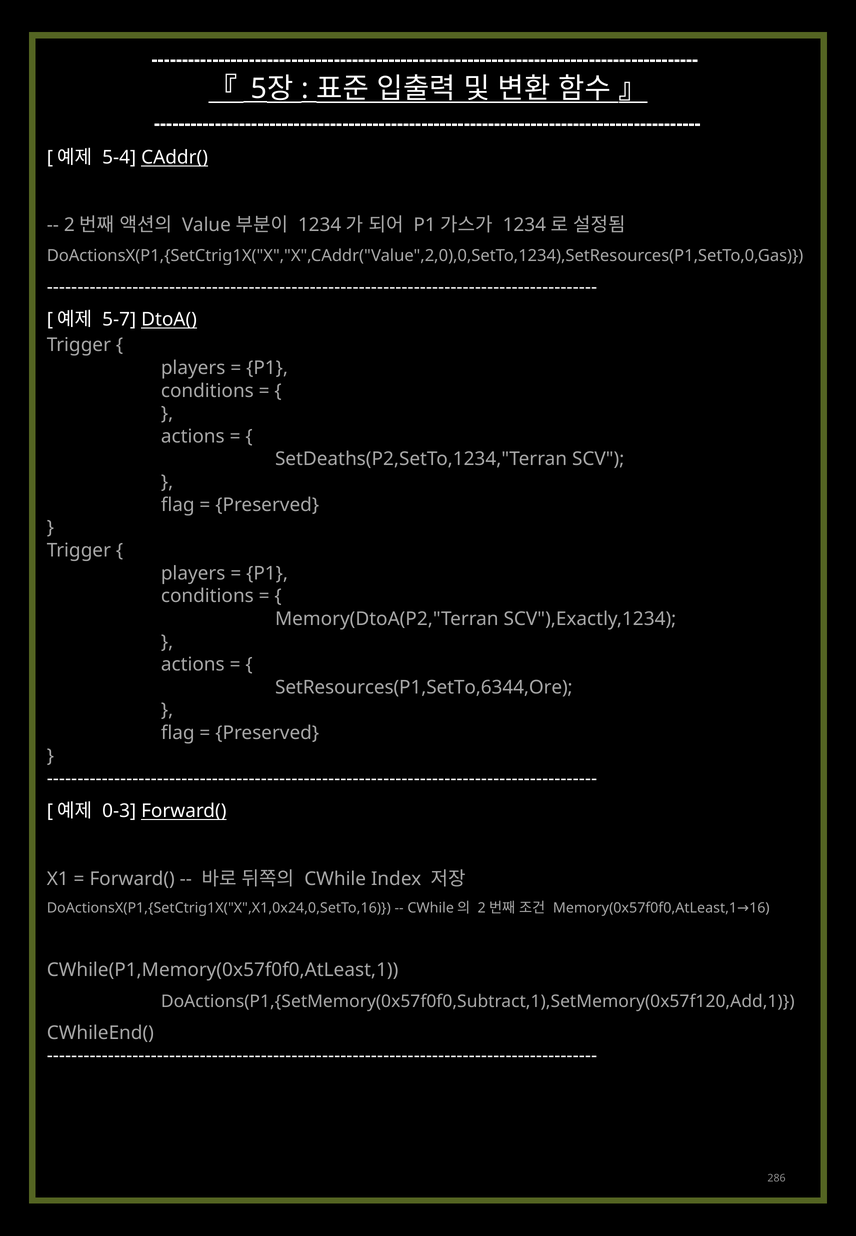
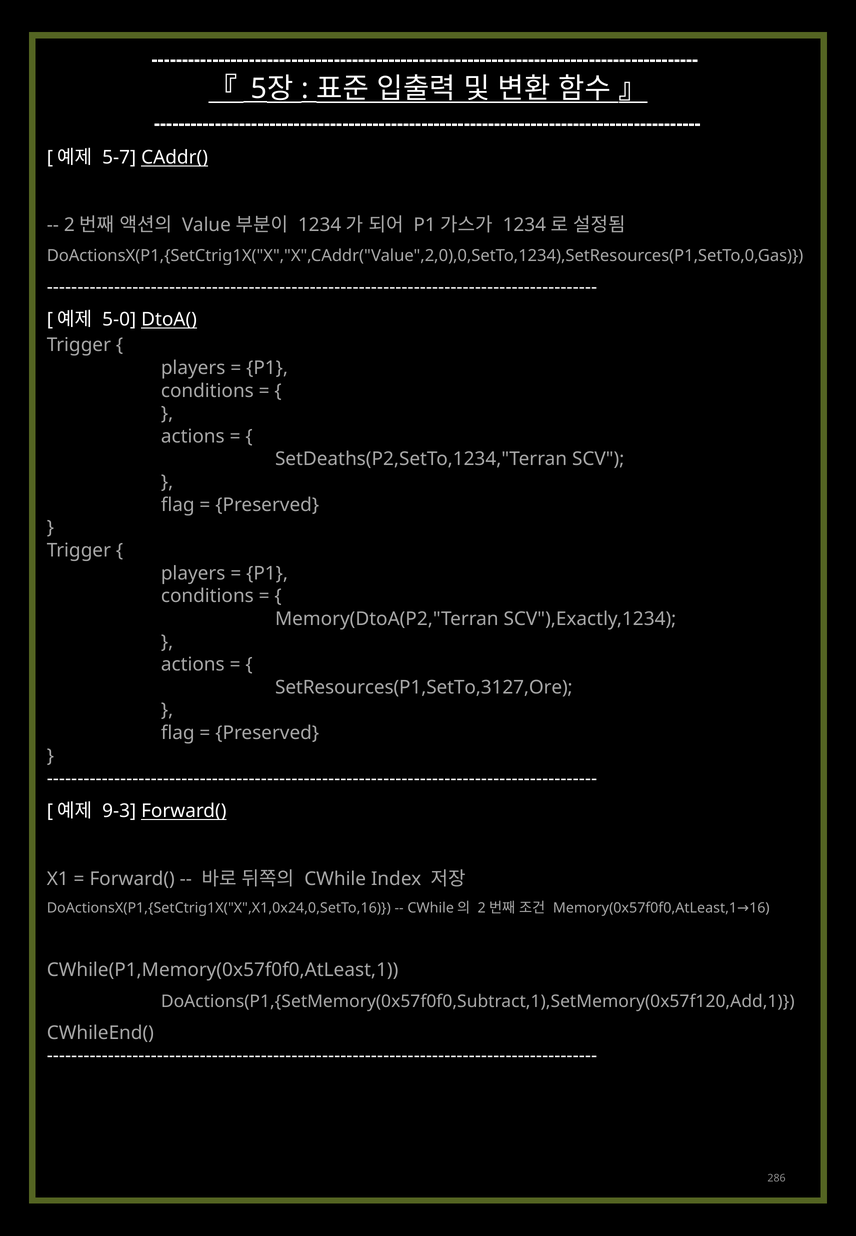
5-4: 5-4 -> 5-7 (119, 157)
5-7: 5-7 -> 5-0 (119, 319)
SetResources(P1,SetTo,6344,Ore: SetResources(P1,SetTo,6344,Ore -> SetResources(P1,SetTo,3127,Ore (424, 688)
0-3: 0-3 -> 9-3 (119, 811)
